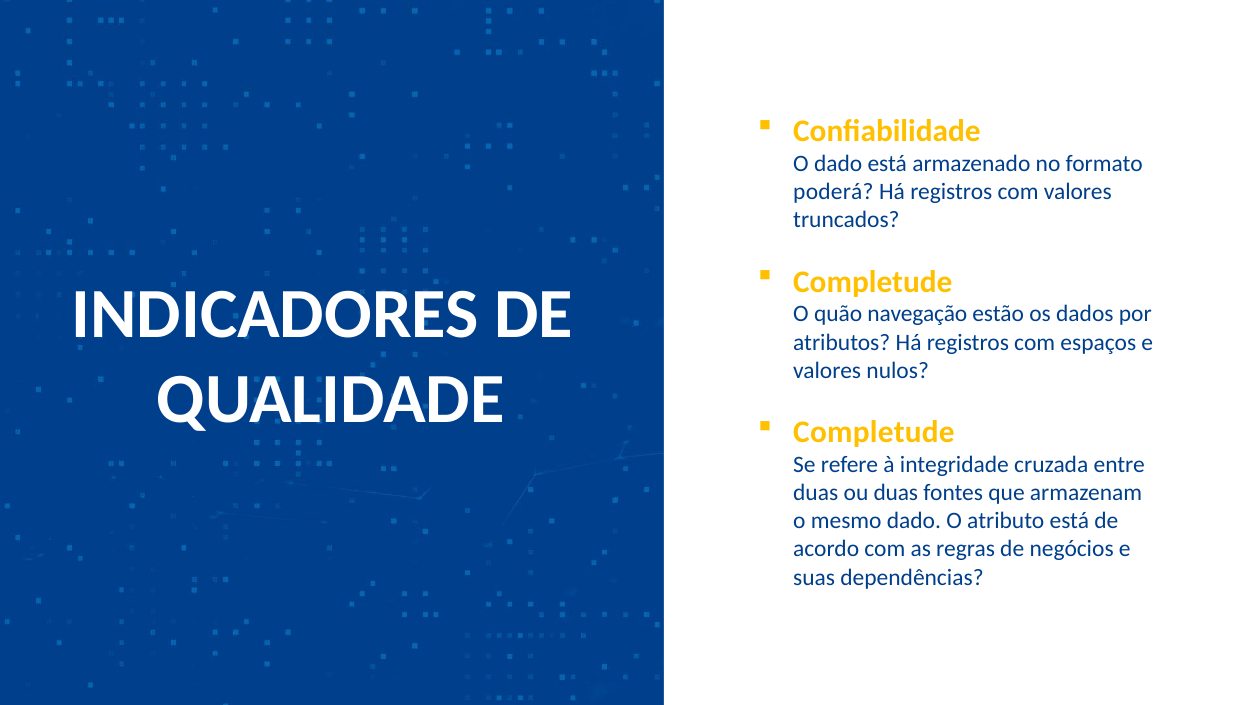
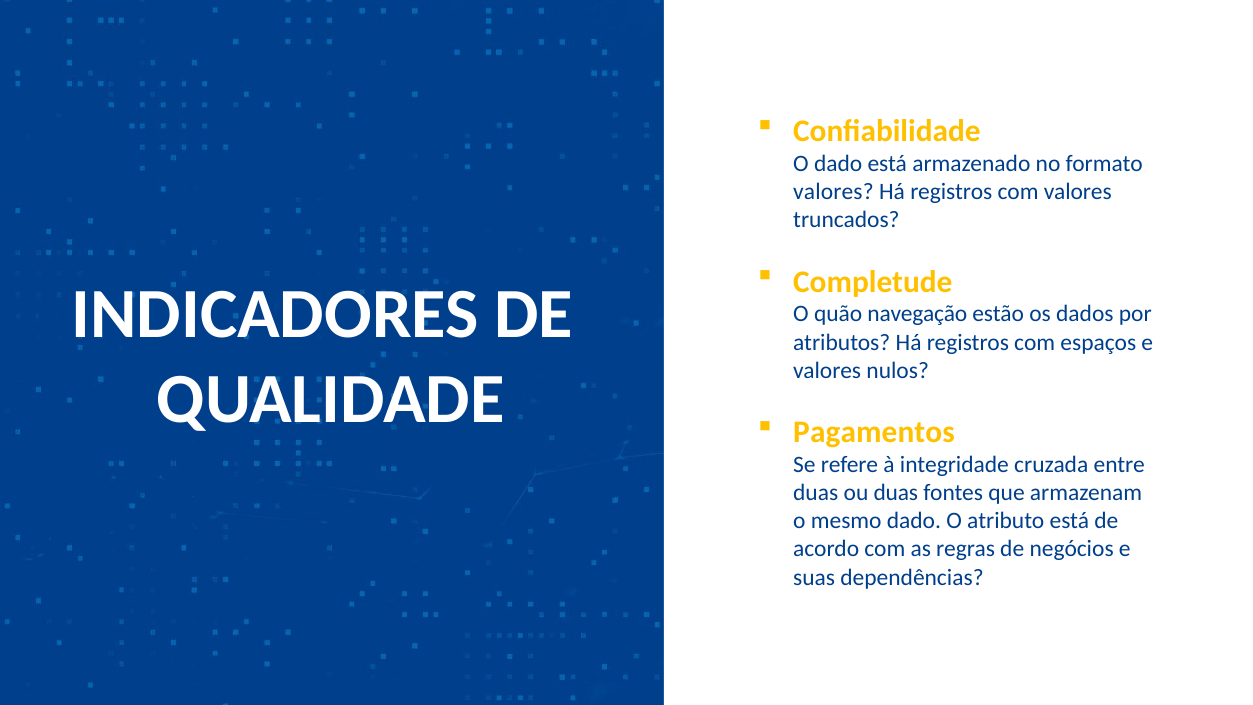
poderá: poderá -> valores (833, 192)
Completude: Completude -> Pagamentos (874, 432)
